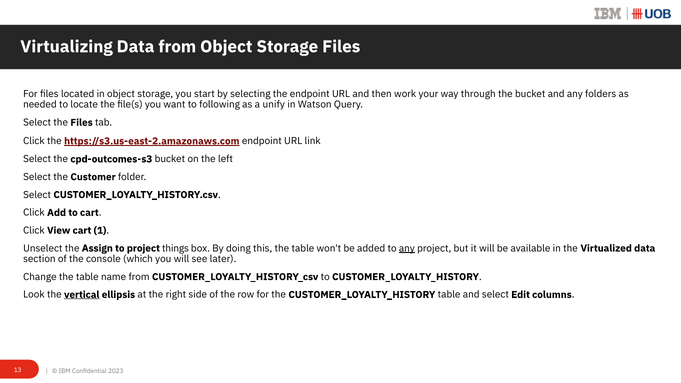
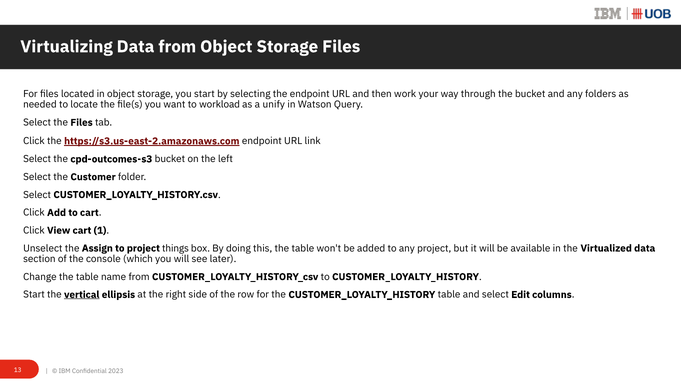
following: following -> workload (220, 105)
any underline: present -> none (407, 248)
Look: Look -> Start (34, 295)
